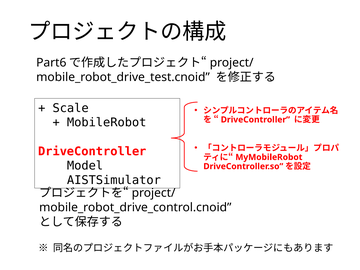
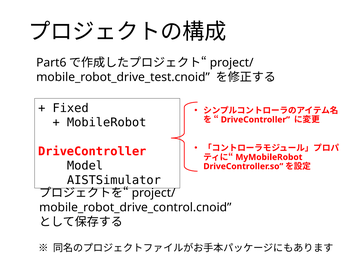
Scale: Scale -> Fixed (71, 108)
